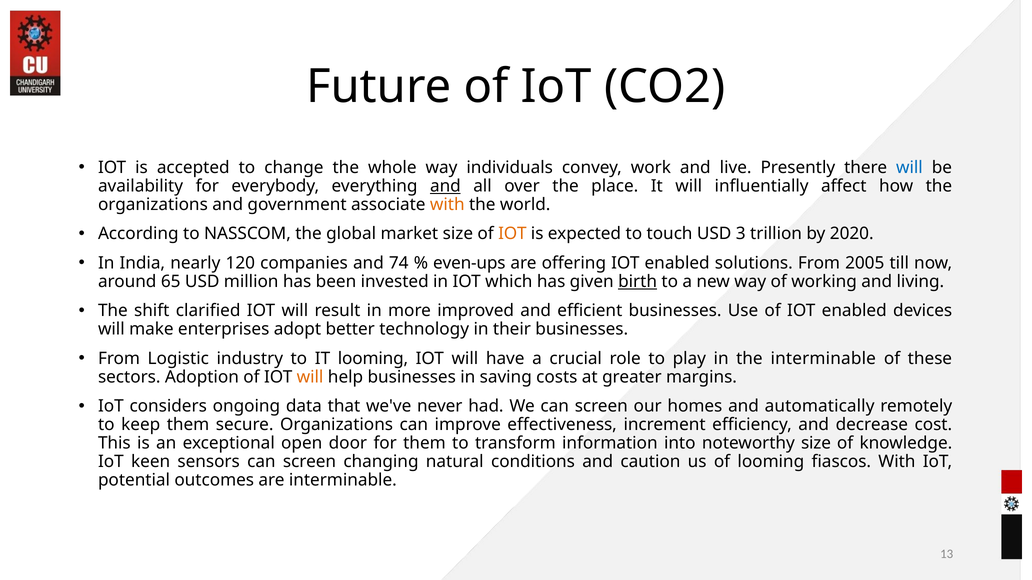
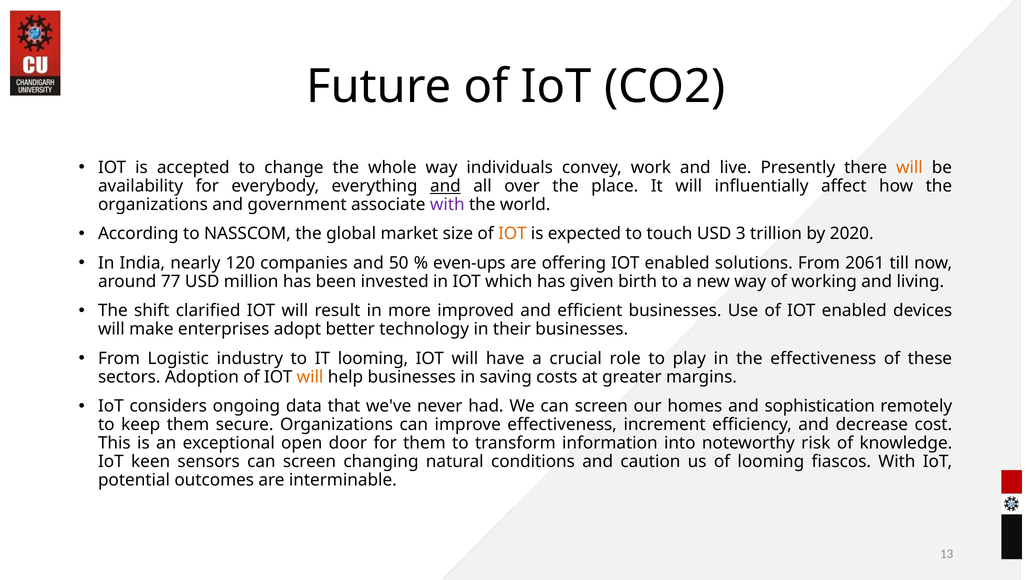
will colour: blue -> orange (909, 168)
with colour: orange -> purple (447, 205)
74: 74 -> 50 (399, 263)
2005: 2005 -> 2061 (865, 263)
65: 65 -> 77 (171, 282)
birth underline: present -> none (638, 282)
the interminable: interminable -> effectiveness (823, 359)
automatically: automatically -> sophistication (820, 407)
noteworthy size: size -> risk (816, 444)
